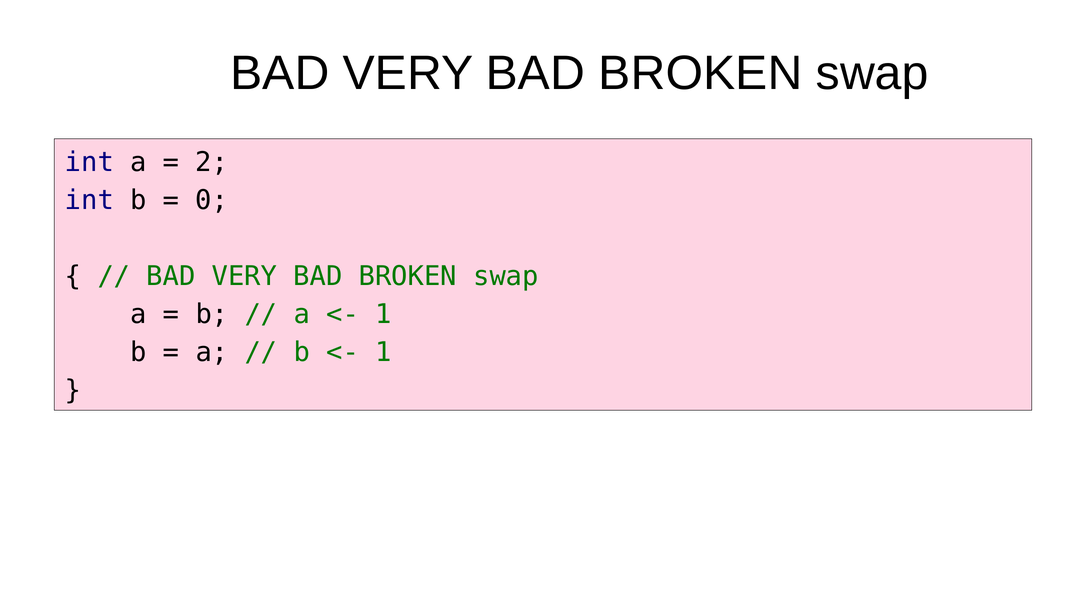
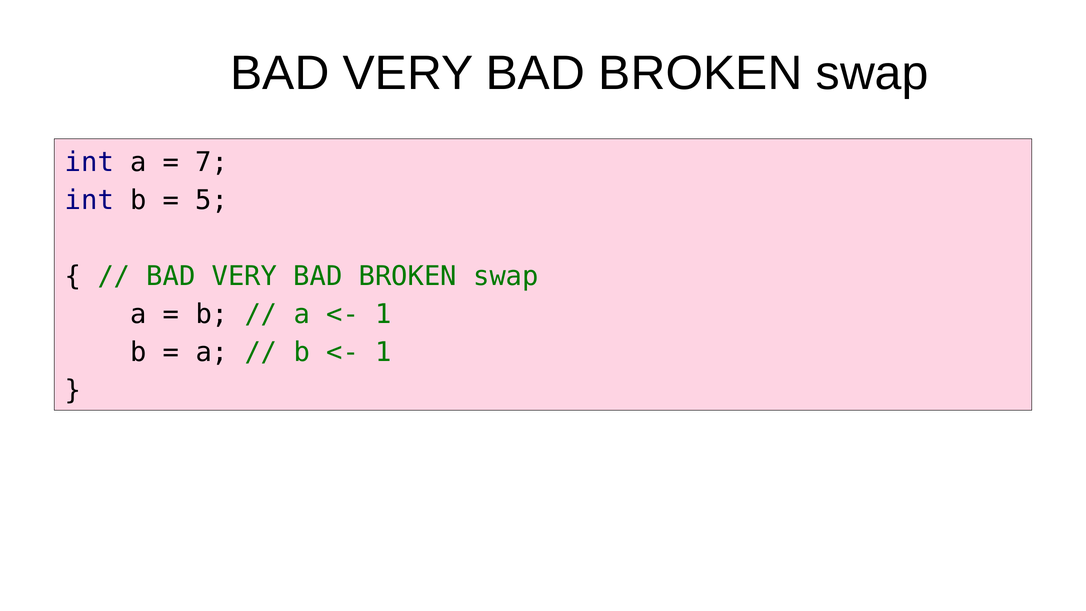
2: 2 -> 7 (212, 162)
0: 0 -> 5 (212, 200)
